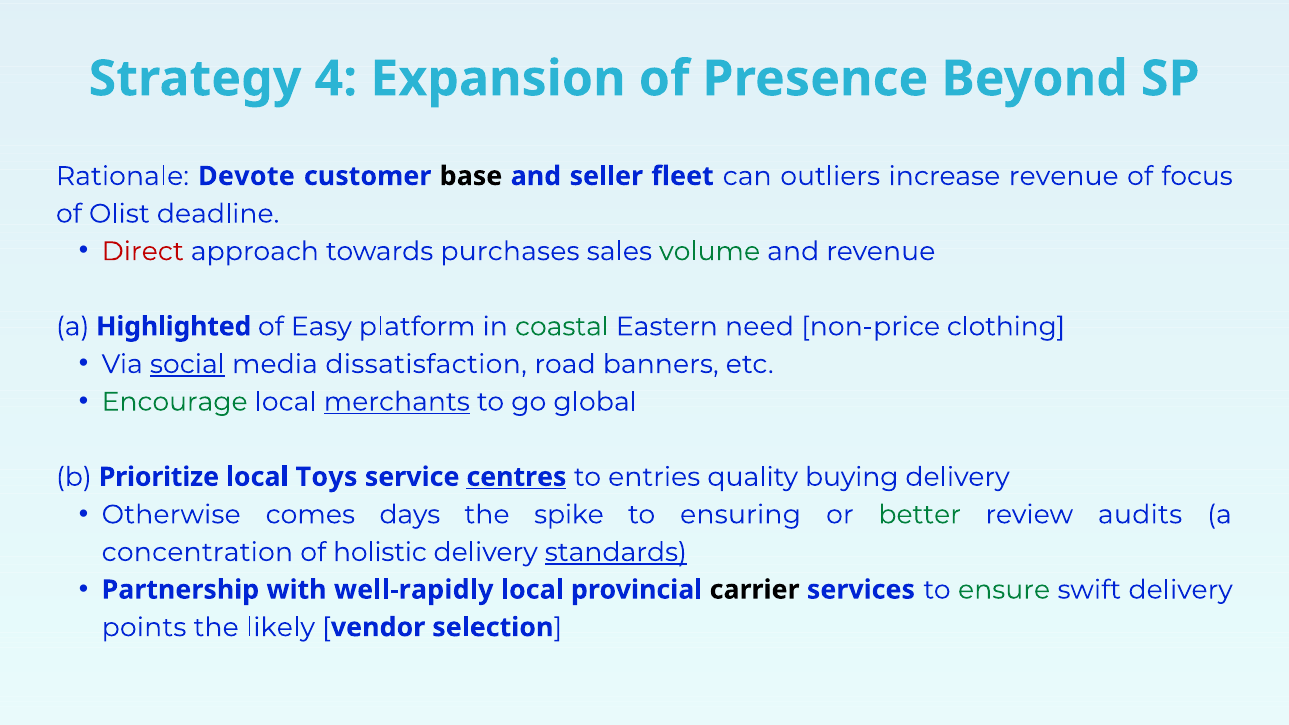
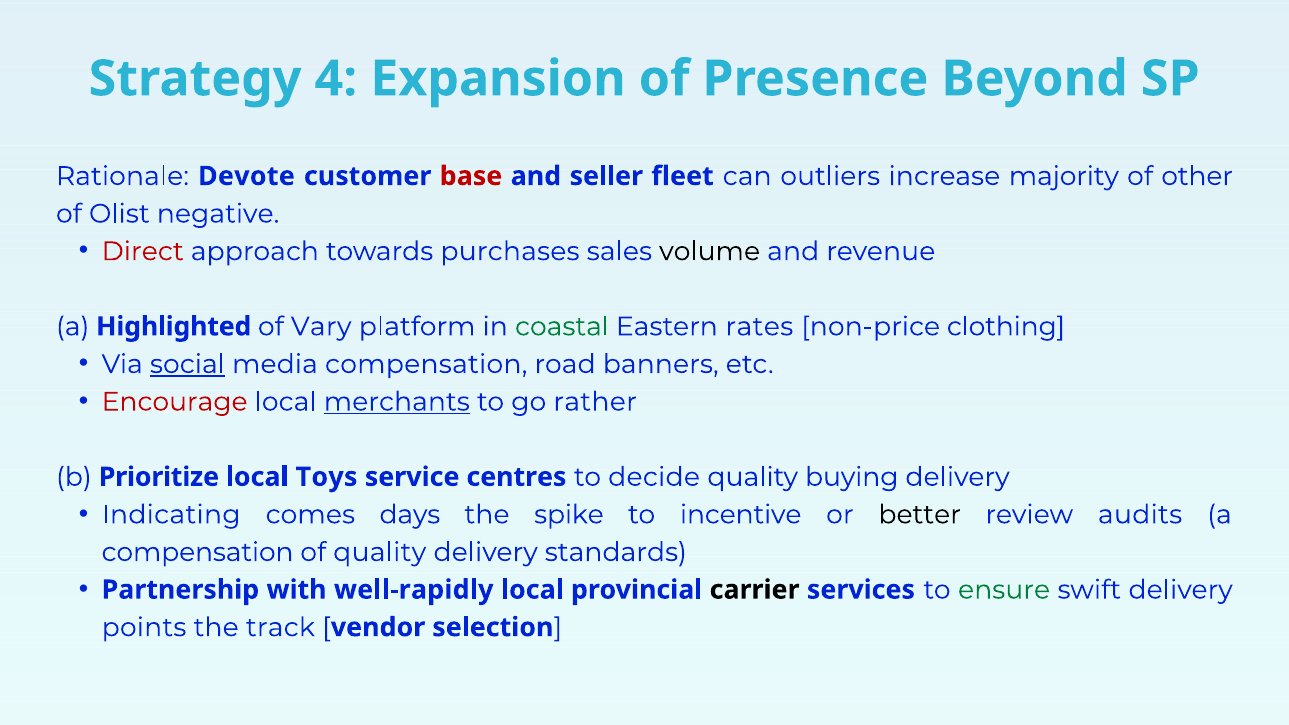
base colour: black -> red (471, 176)
increase revenue: revenue -> majority (1064, 176)
focus: focus -> other (1197, 176)
deadline: deadline -> negative (218, 214)
volume colour: green -> black (710, 251)
Easy: Easy -> Vary (321, 327)
need: need -> rates (759, 327)
media dissatisfaction: dissatisfaction -> compensation (426, 364)
Encourage colour: green -> red (175, 402)
global: global -> rather (595, 402)
centres underline: present -> none (516, 477)
entries: entries -> decide (654, 477)
Otherwise: Otherwise -> Indicating (171, 515)
ensuring: ensuring -> incentive (741, 515)
better colour: green -> black (920, 515)
concentration: concentration -> compensation (198, 552)
of holistic: holistic -> quality (380, 552)
standards underline: present -> none (616, 552)
likely: likely -> track (280, 627)
